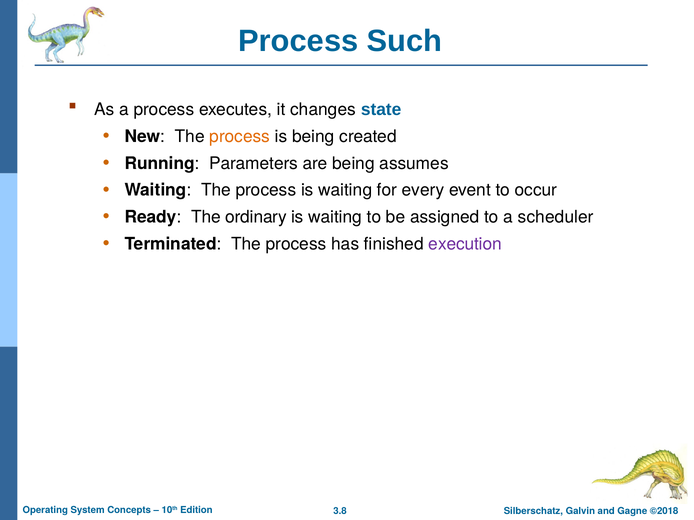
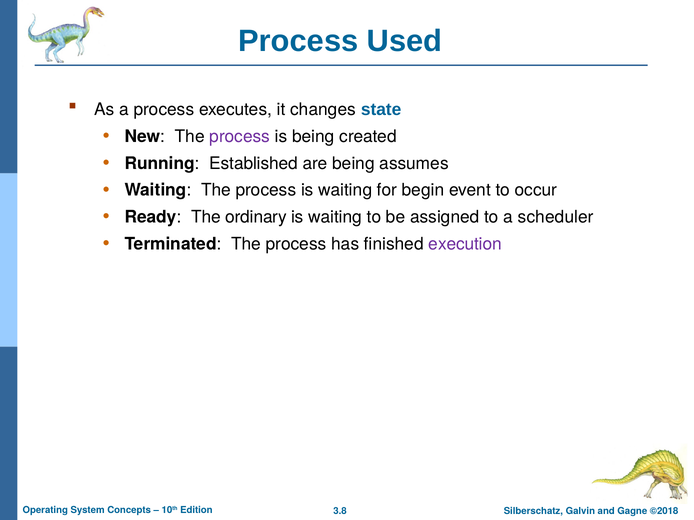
Such: Such -> Used (405, 41)
process colour: orange -> purple (240, 137)
Parameters: Parameters -> Established (254, 163)
every: every -> begin (423, 190)
